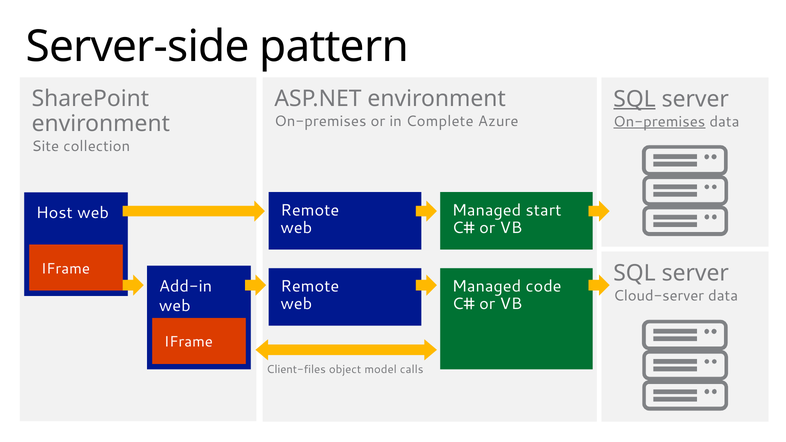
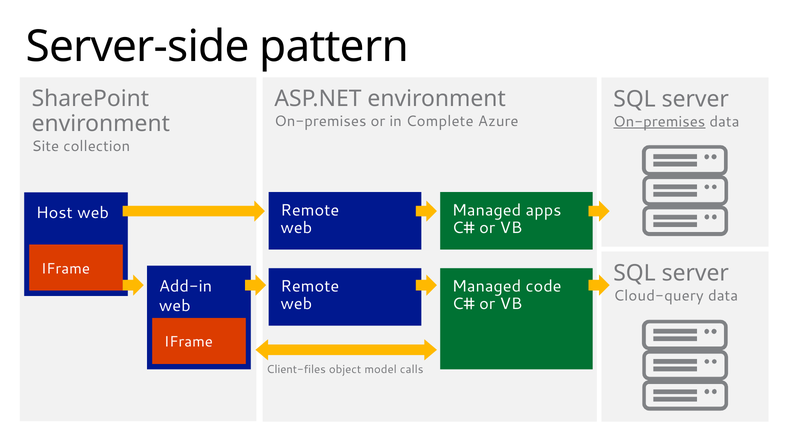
SQL underline: present -> none (635, 99)
start: start -> apps (544, 210)
Cloud-server: Cloud-server -> Cloud-query (659, 296)
